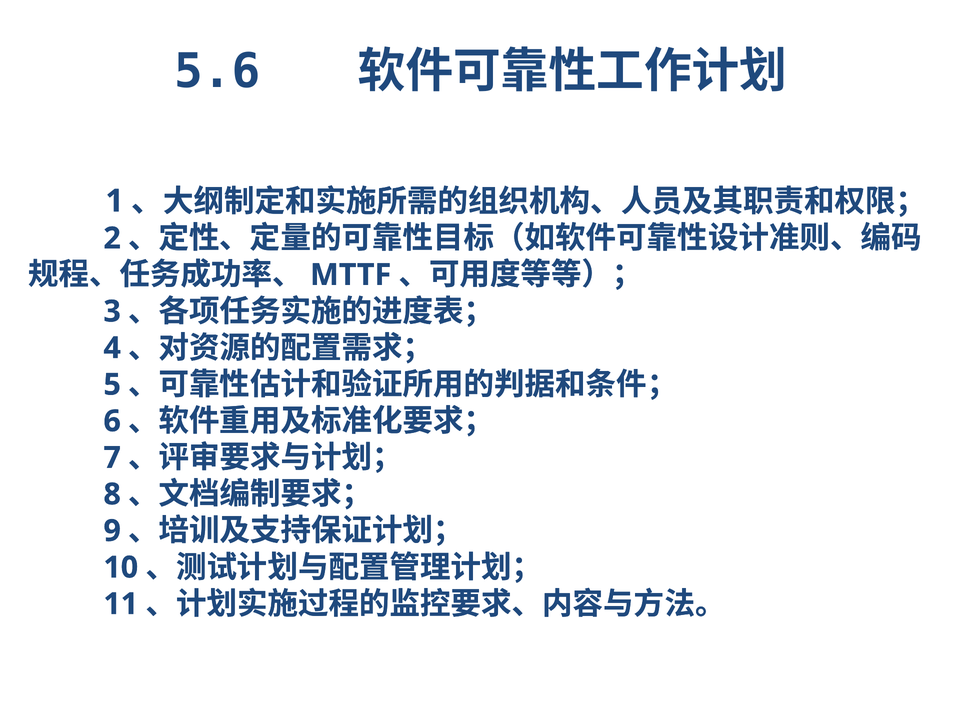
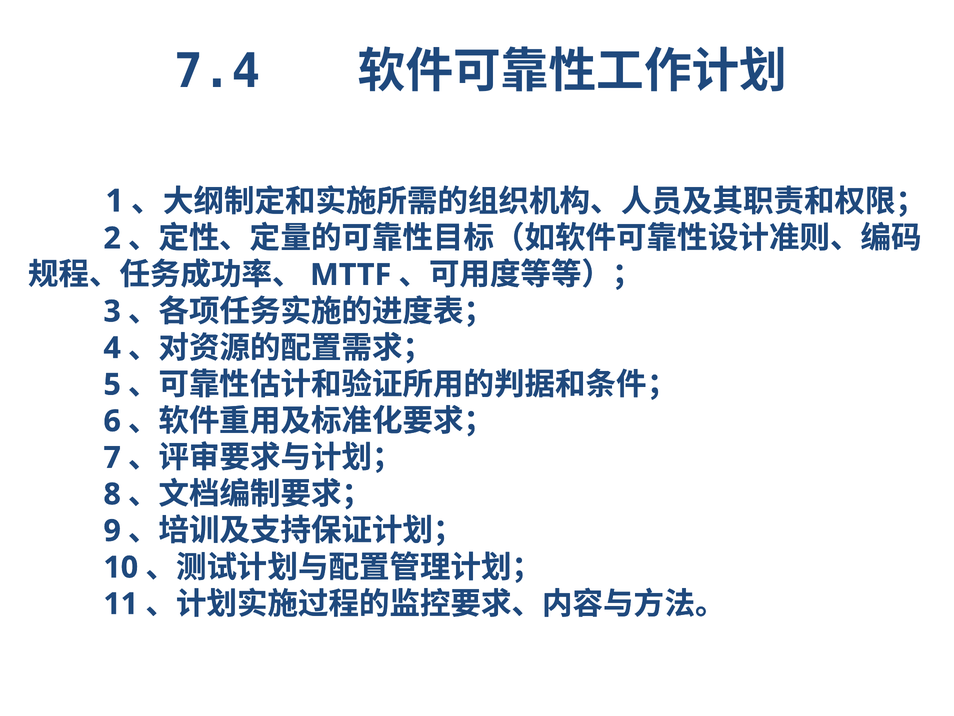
5.6: 5.6 -> 7.4 (217, 71)
